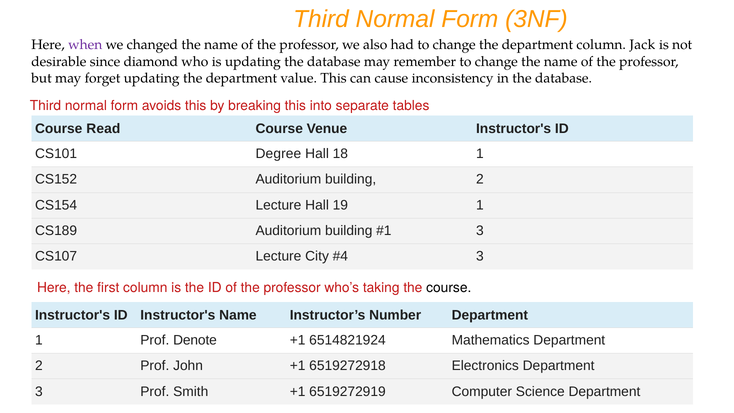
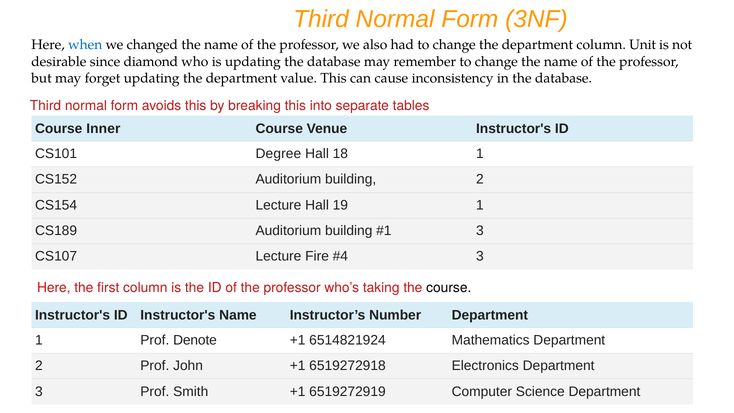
when colour: purple -> blue (85, 45)
Jack: Jack -> Unit (643, 45)
Read: Read -> Inner (103, 128)
City: City -> Fire (317, 256)
